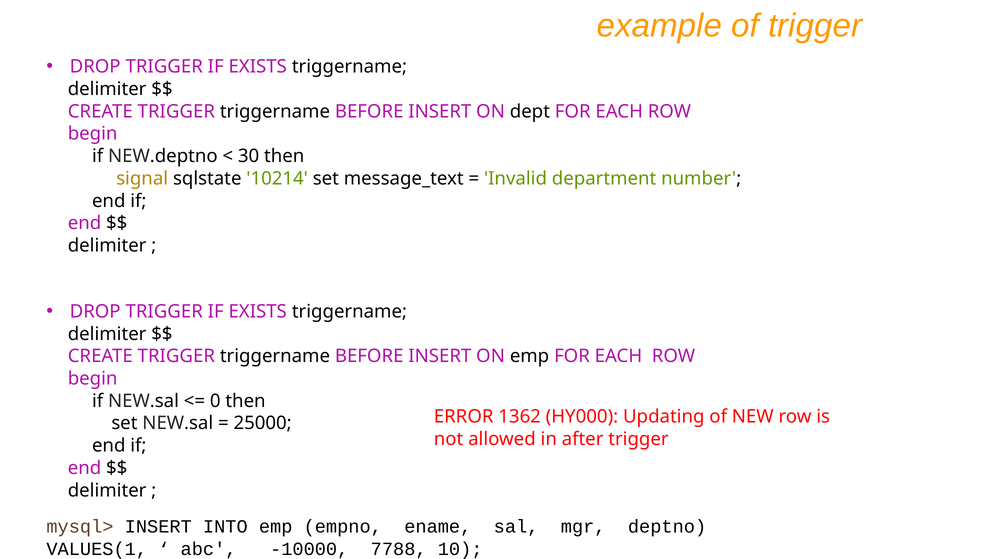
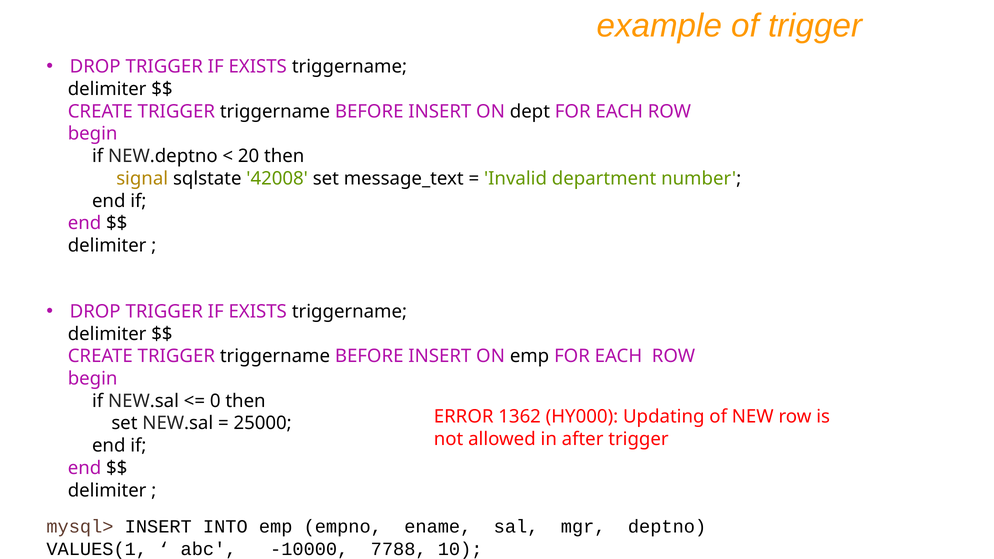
30: 30 -> 20 (249, 156)
10214: 10214 -> 42008 (277, 179)
